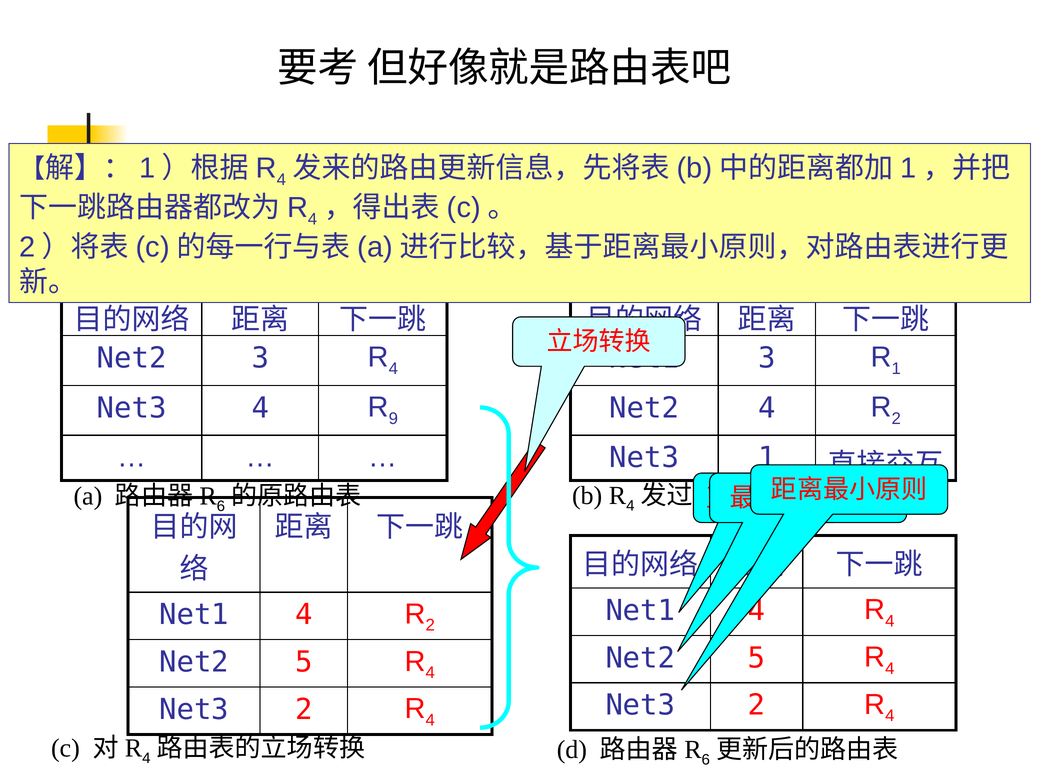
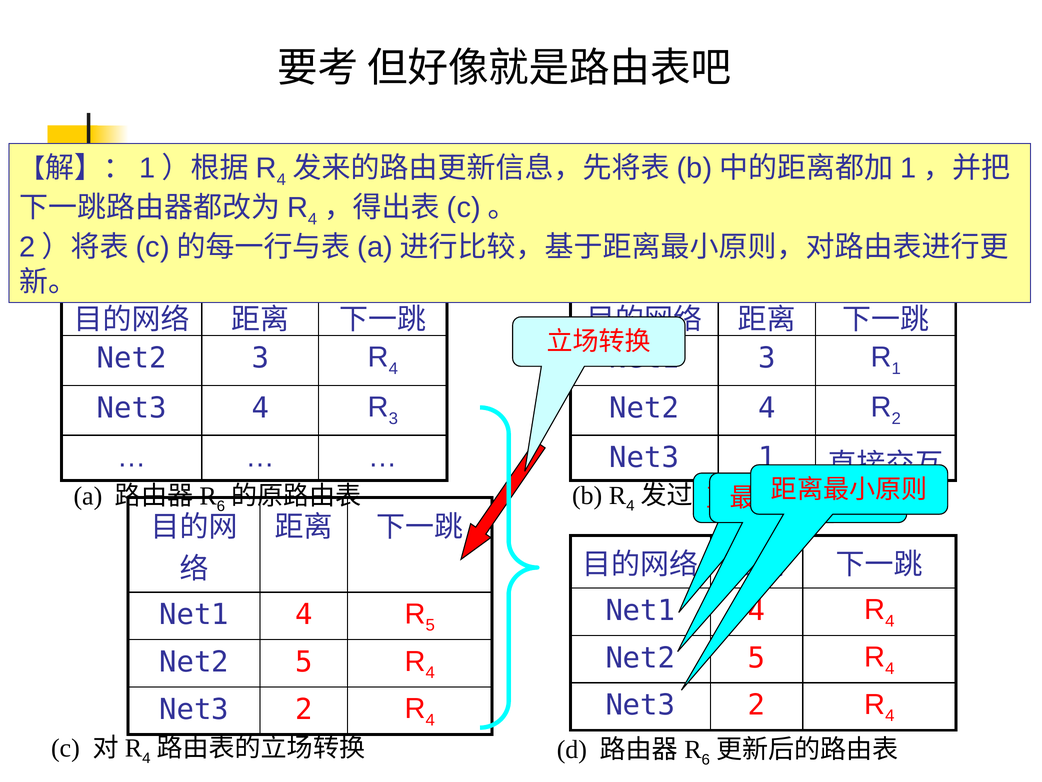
9: 9 -> 3 (393, 418)
2: 2 -> 5 (430, 625)
